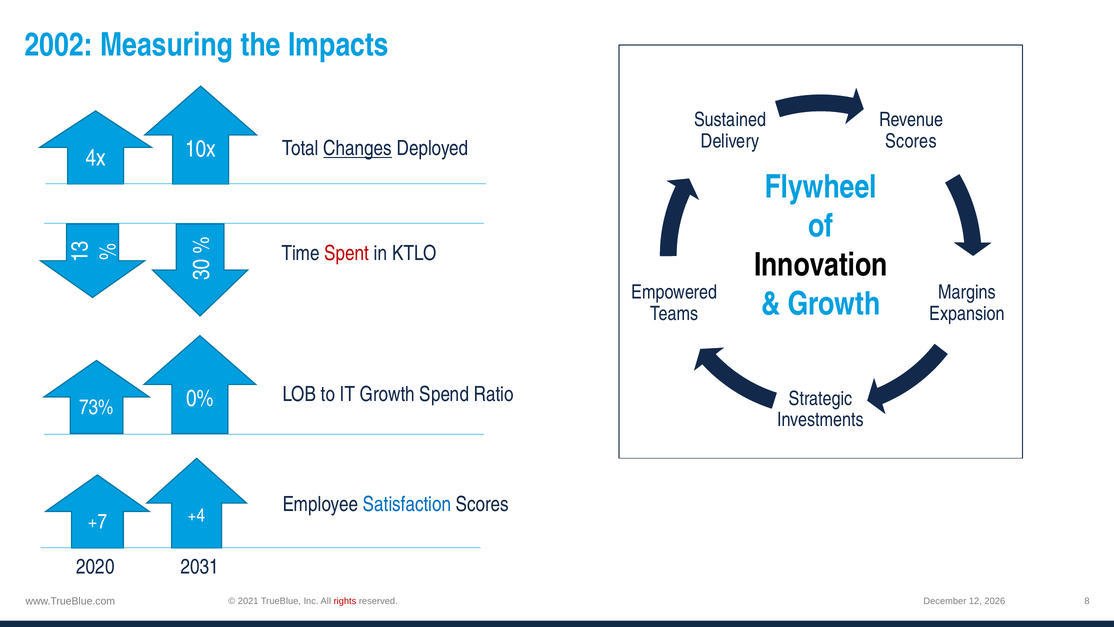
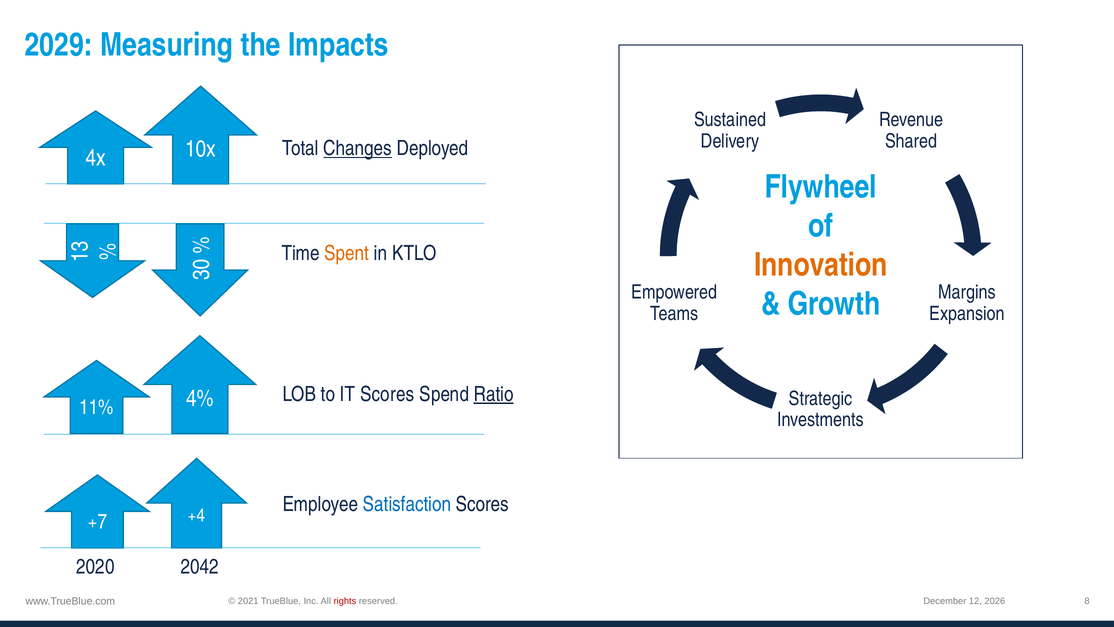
2002: 2002 -> 2029 (59, 45)
Scores: Scores -> Shared (911, 141)
Spent colour: red -> orange (347, 253)
Innovation colour: black -> orange (821, 265)
IT Growth: Growth -> Scores (387, 394)
Ratio underline: none -> present (494, 394)
0%: 0% -> 4% (200, 398)
73%: 73% -> 11% (97, 407)
2031: 2031 -> 2042 (200, 566)
